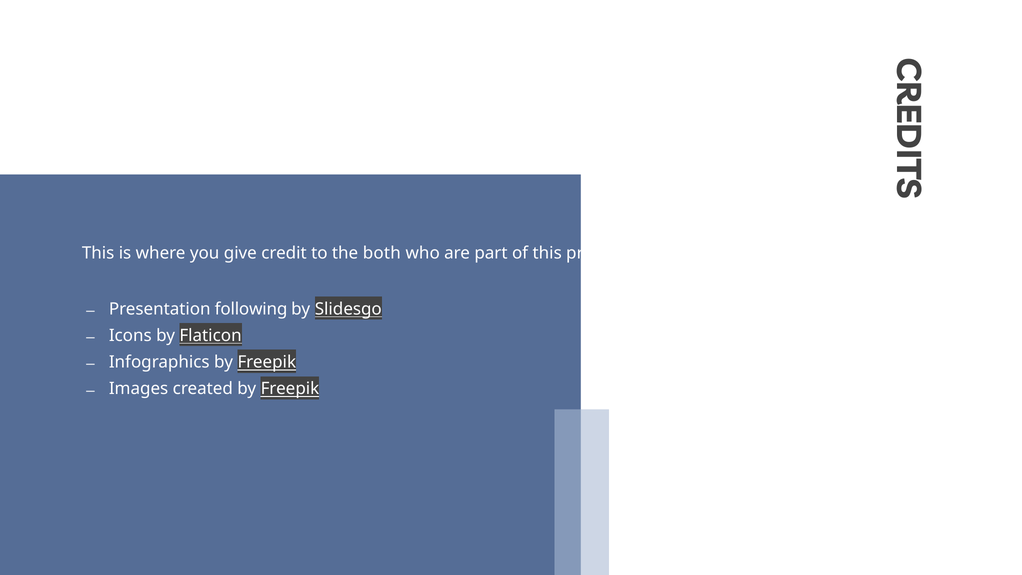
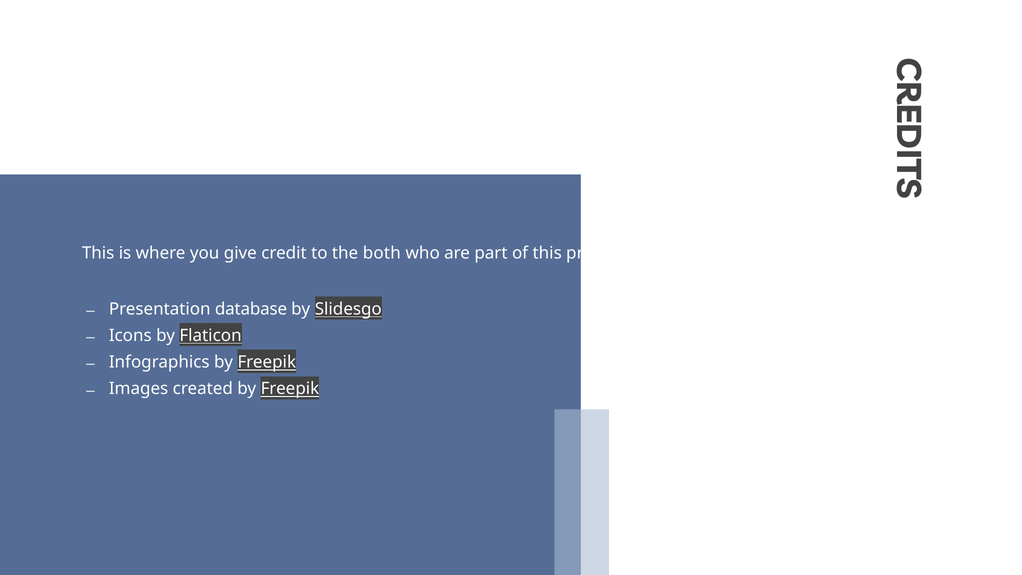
following: following -> database (251, 309)
